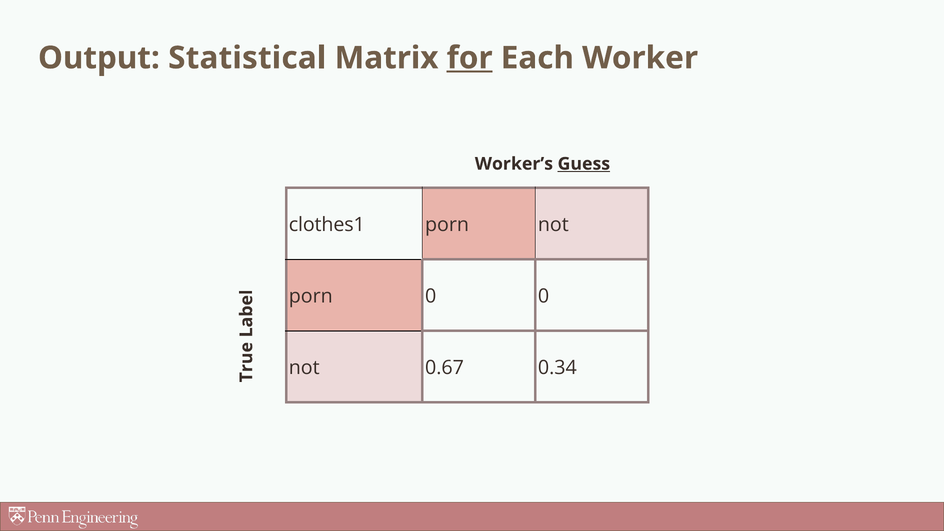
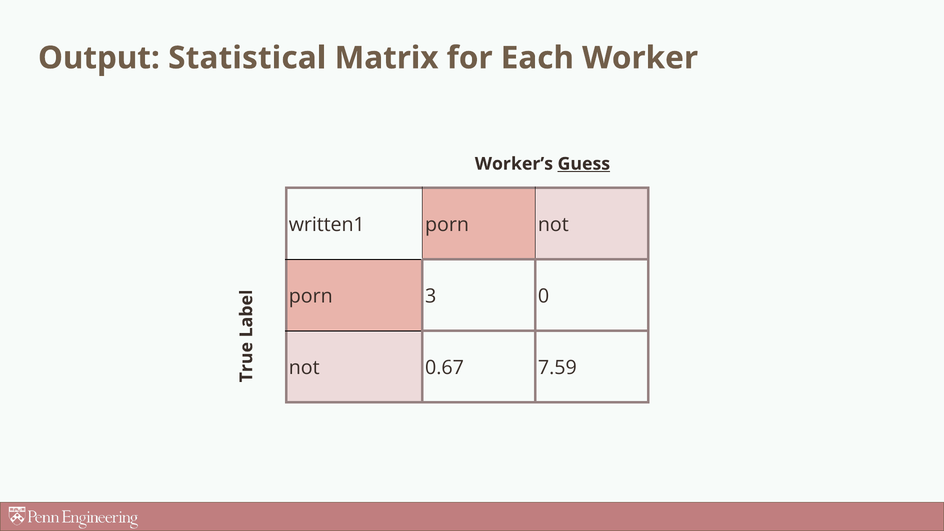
for underline: present -> none (470, 58)
clothes1: clothes1 -> written1 (327, 225)
porn 0: 0 -> 3 (431, 296)
0.34: 0.34 -> 7.59 (557, 368)
